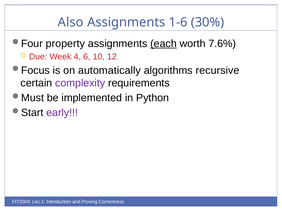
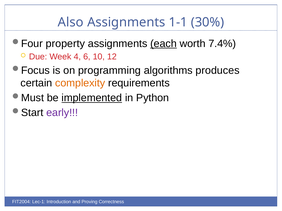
1-6: 1-6 -> 1-1 (178, 22)
7.6%: 7.6% -> 7.4% (222, 44)
automatically: automatically -> programming (109, 71)
recursive: recursive -> produces (218, 71)
complexity colour: purple -> orange (80, 83)
implemented underline: none -> present (92, 98)
